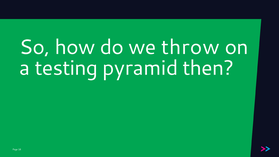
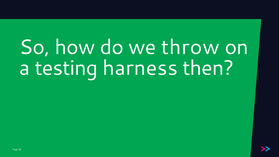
pyramid: pyramid -> harness (140, 68)
